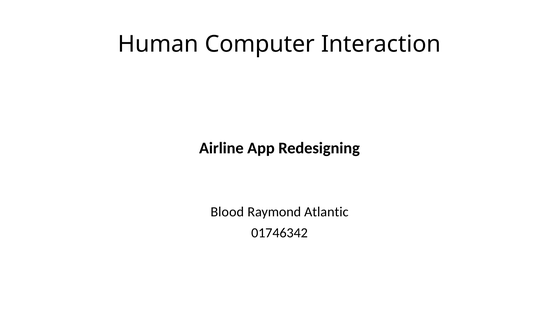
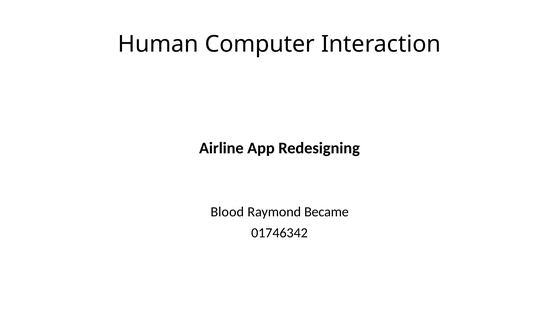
Atlantic: Atlantic -> Became (326, 212)
